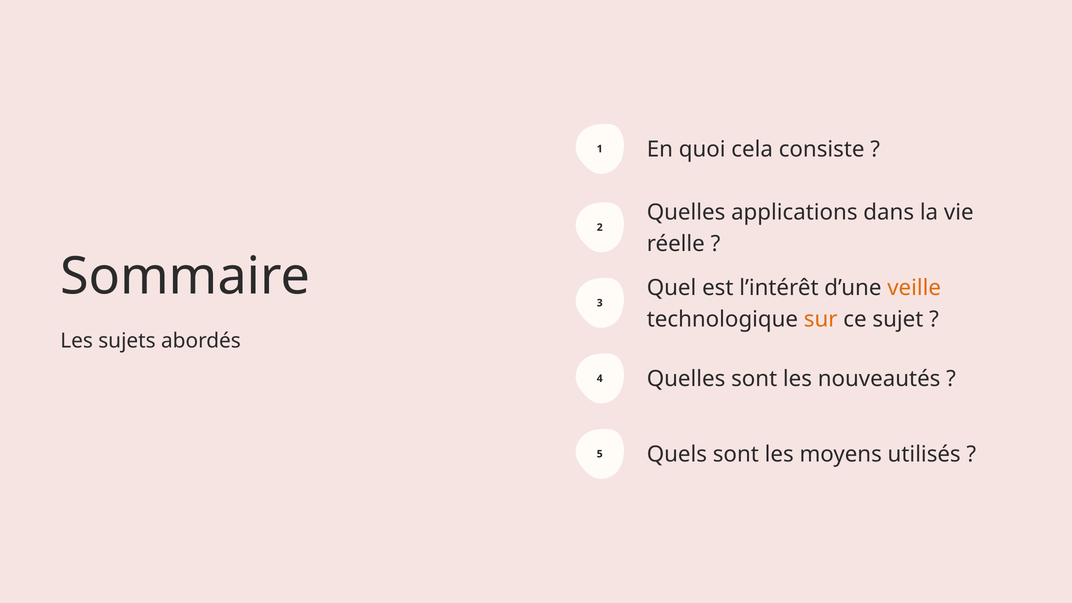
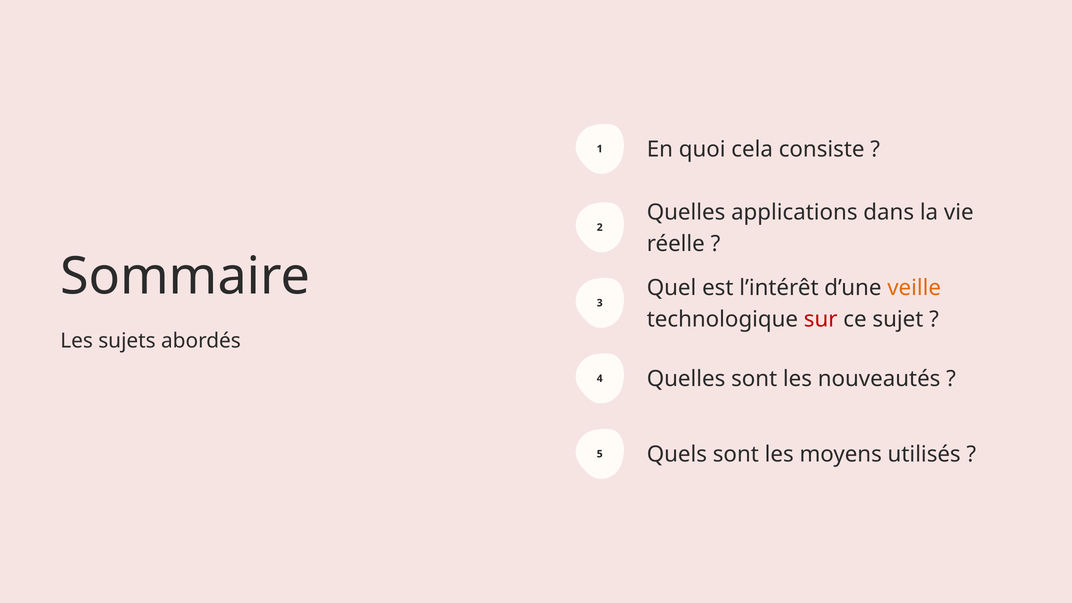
sur colour: orange -> red (821, 319)
